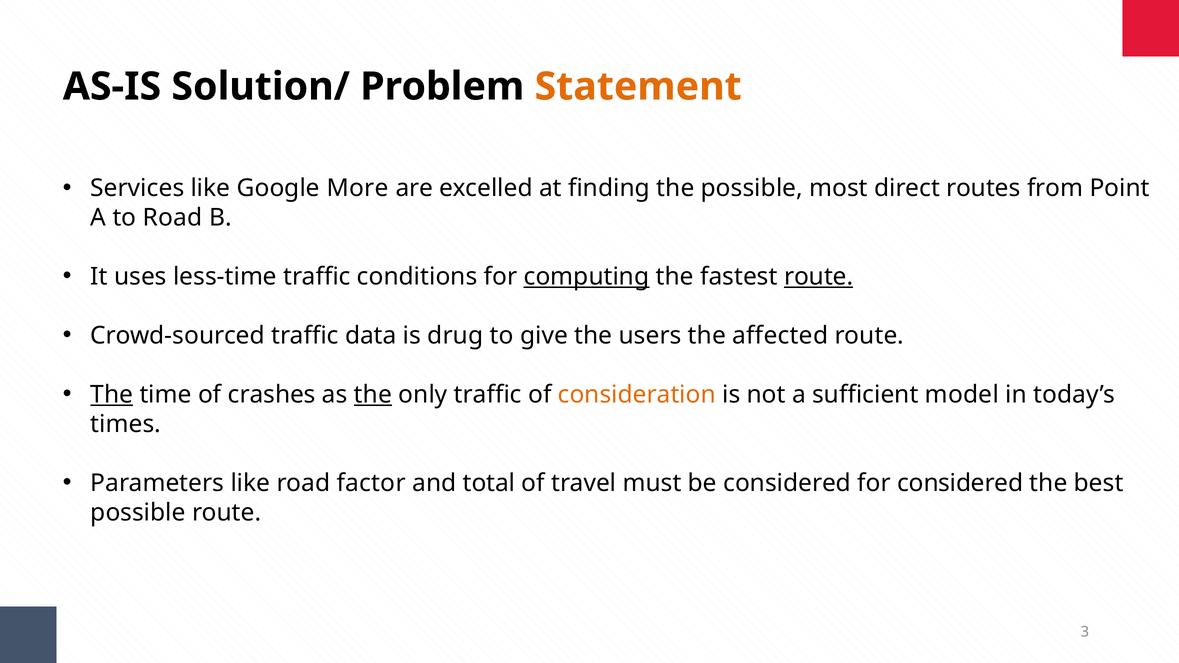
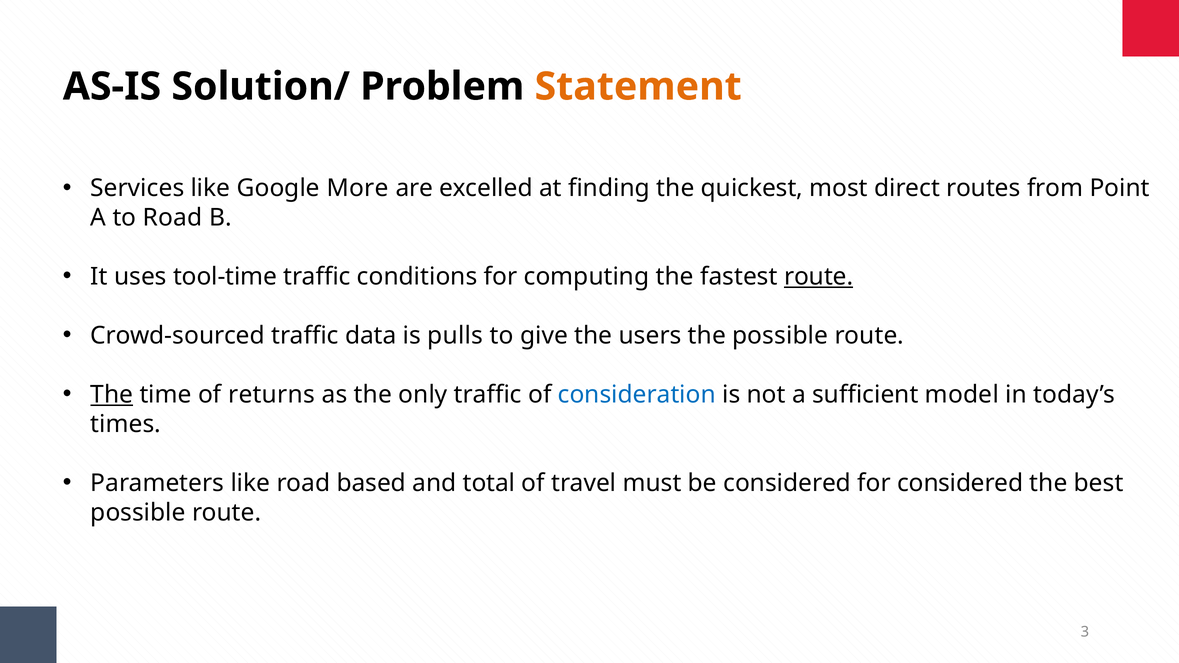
the possible: possible -> quickest (752, 188)
less-time: less-time -> tool-time (225, 277)
computing underline: present -> none (587, 277)
drug: drug -> pulls (455, 336)
the affected: affected -> possible (780, 336)
crashes: crashes -> returns (272, 395)
the underline: present -> none (373, 395)
consideration colour: orange -> blue (637, 395)
factor: factor -> based (371, 483)
